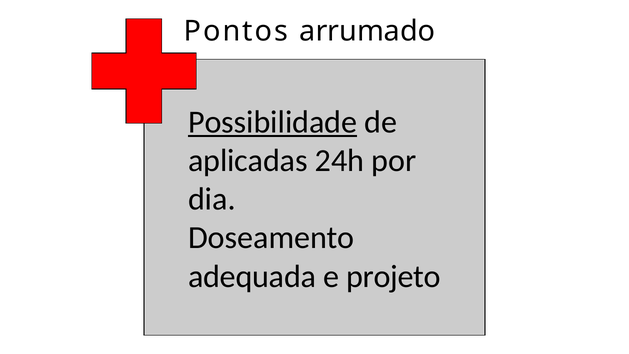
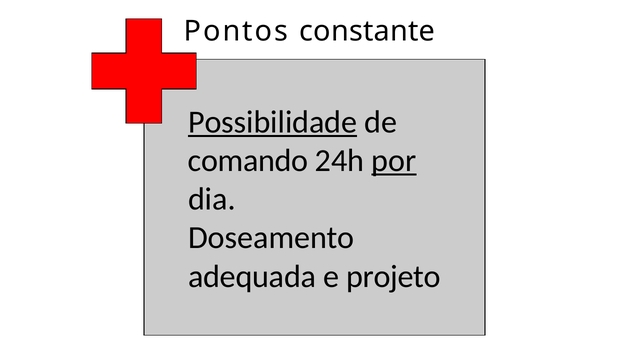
arrumado: arrumado -> constante (367, 31)
aplicadas: aplicadas -> comando (248, 161)
por underline: none -> present (394, 161)
